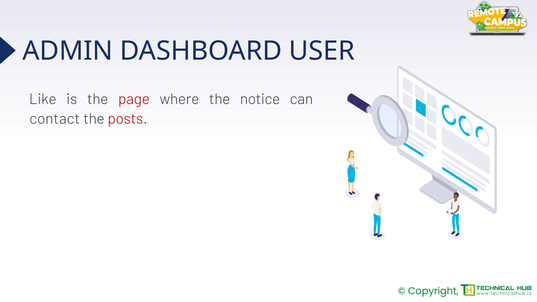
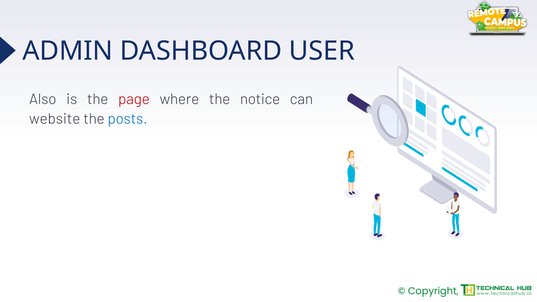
Like: Like -> Also (43, 99)
contact: contact -> website (55, 119)
posts colour: red -> blue (127, 119)
